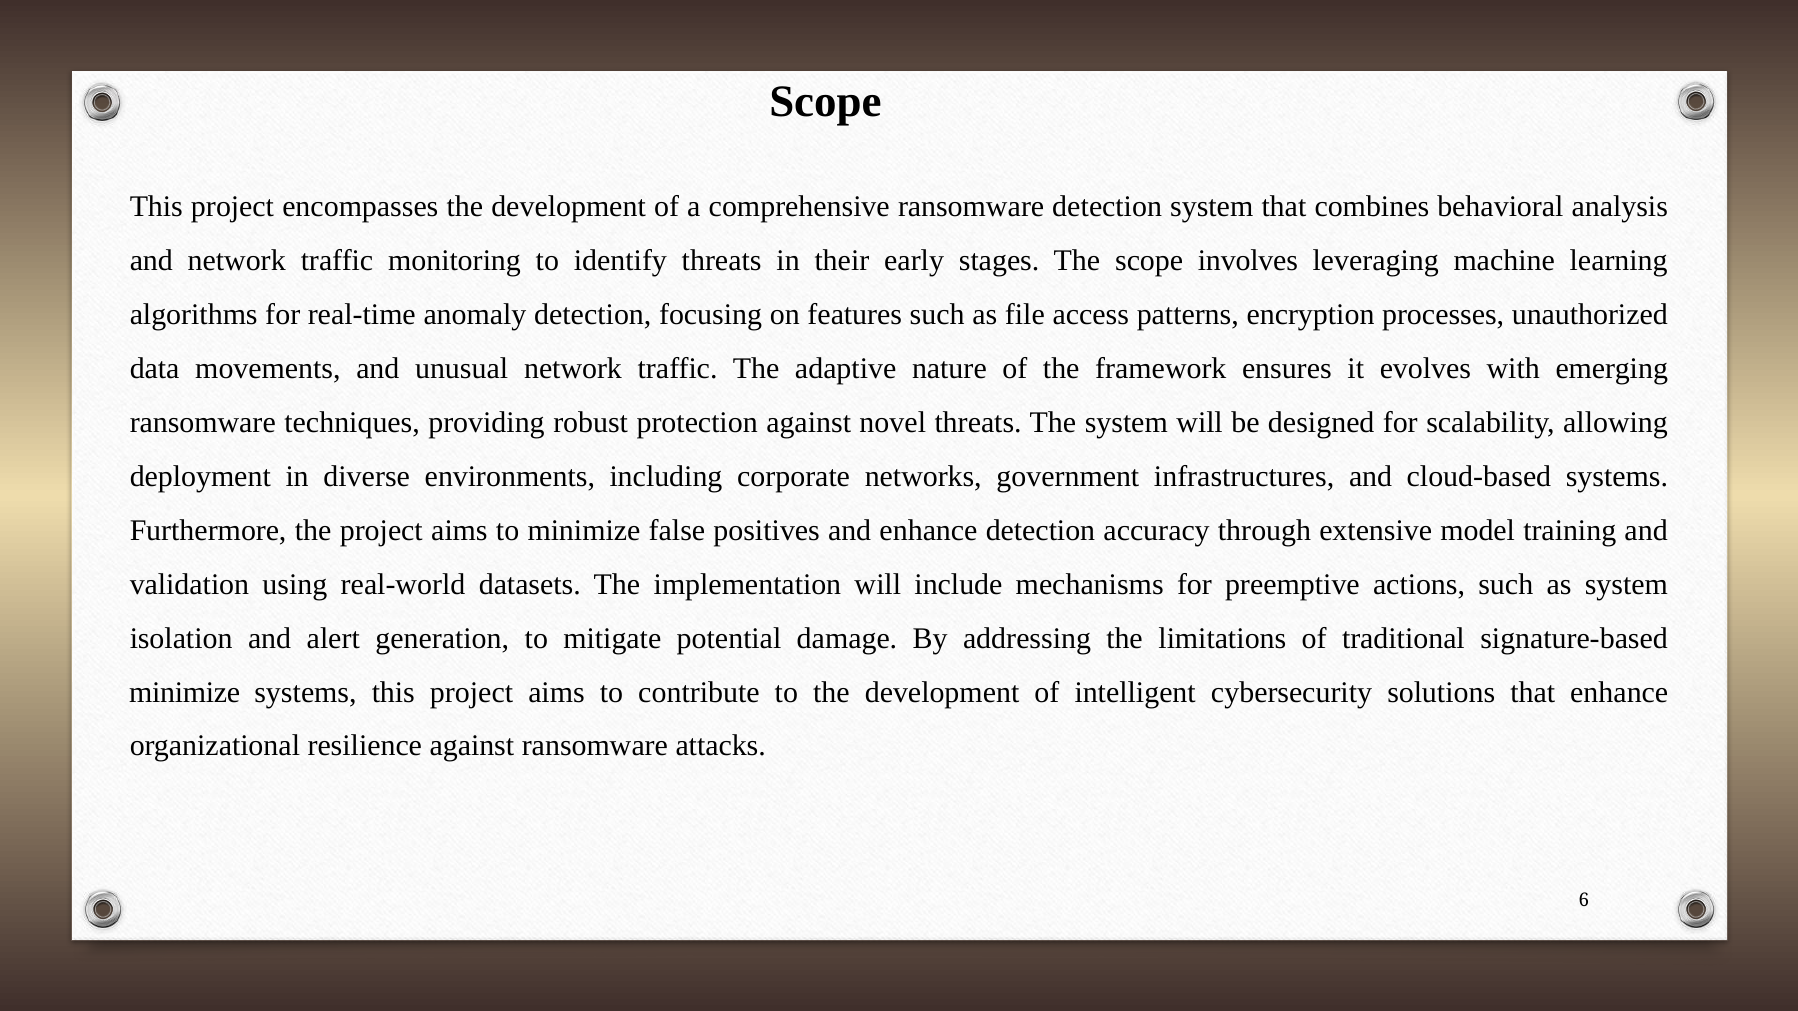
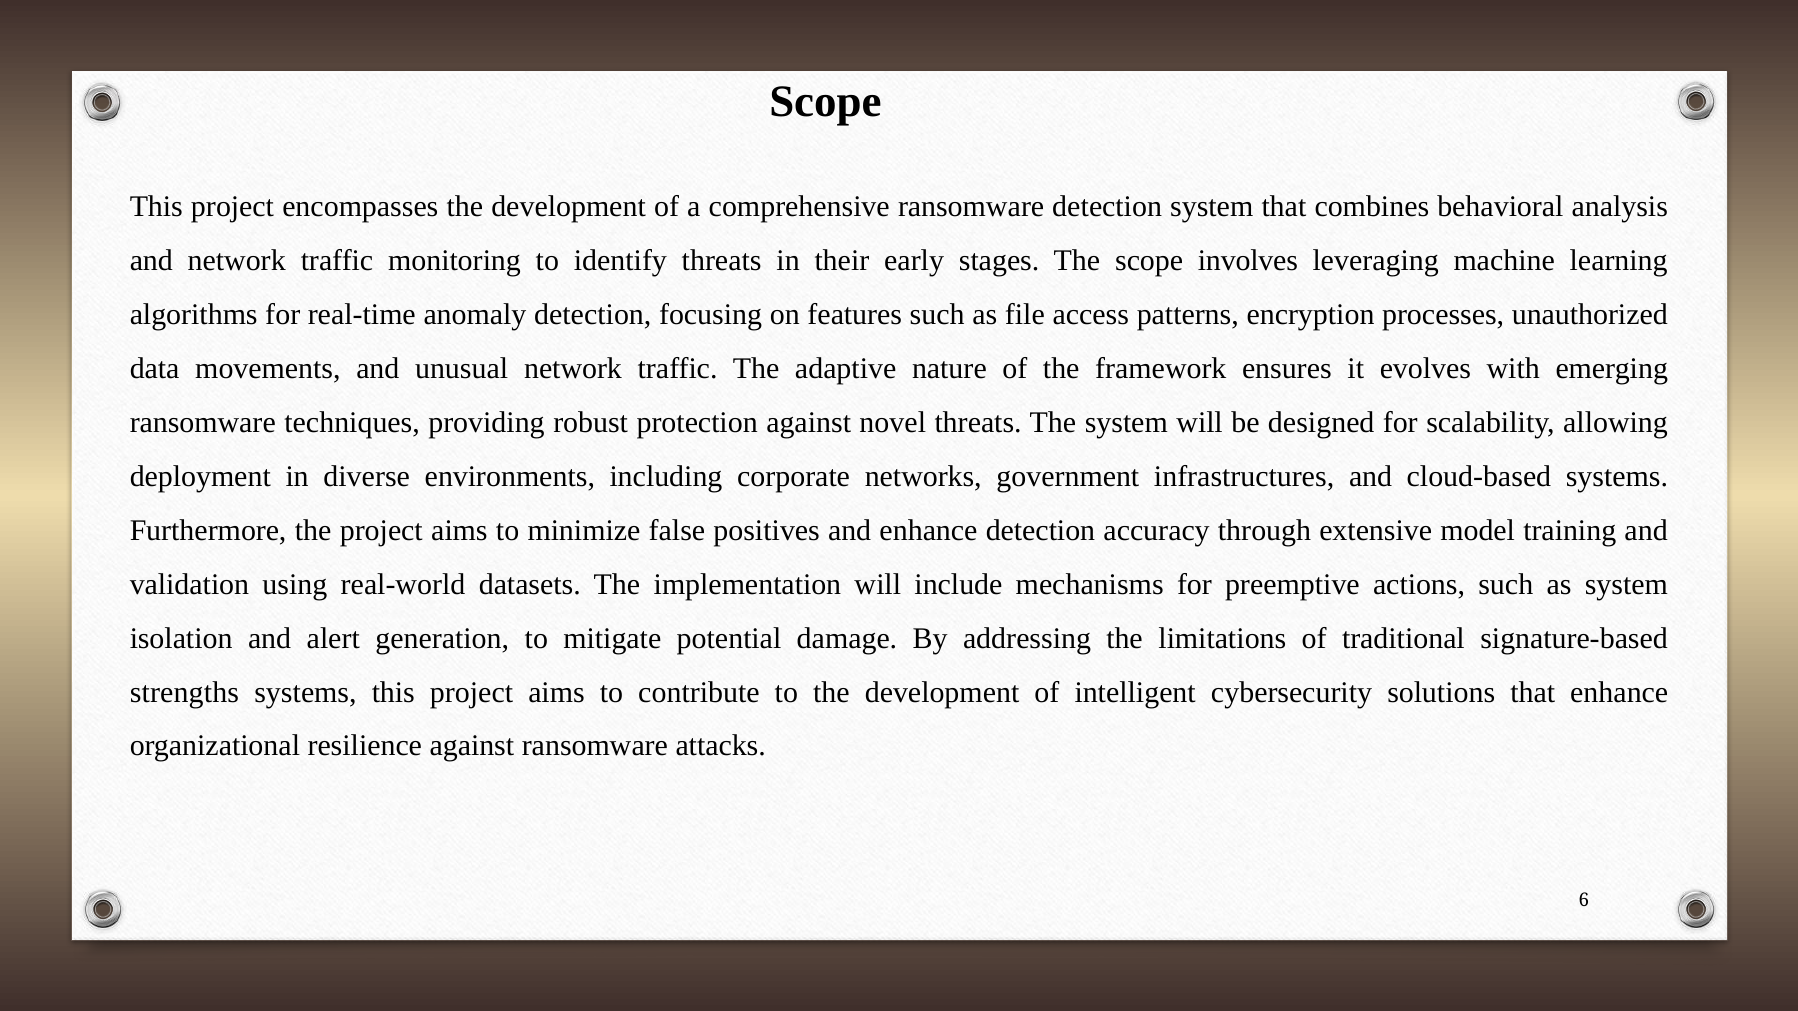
minimize: minimize -> strengths (184, 692)
